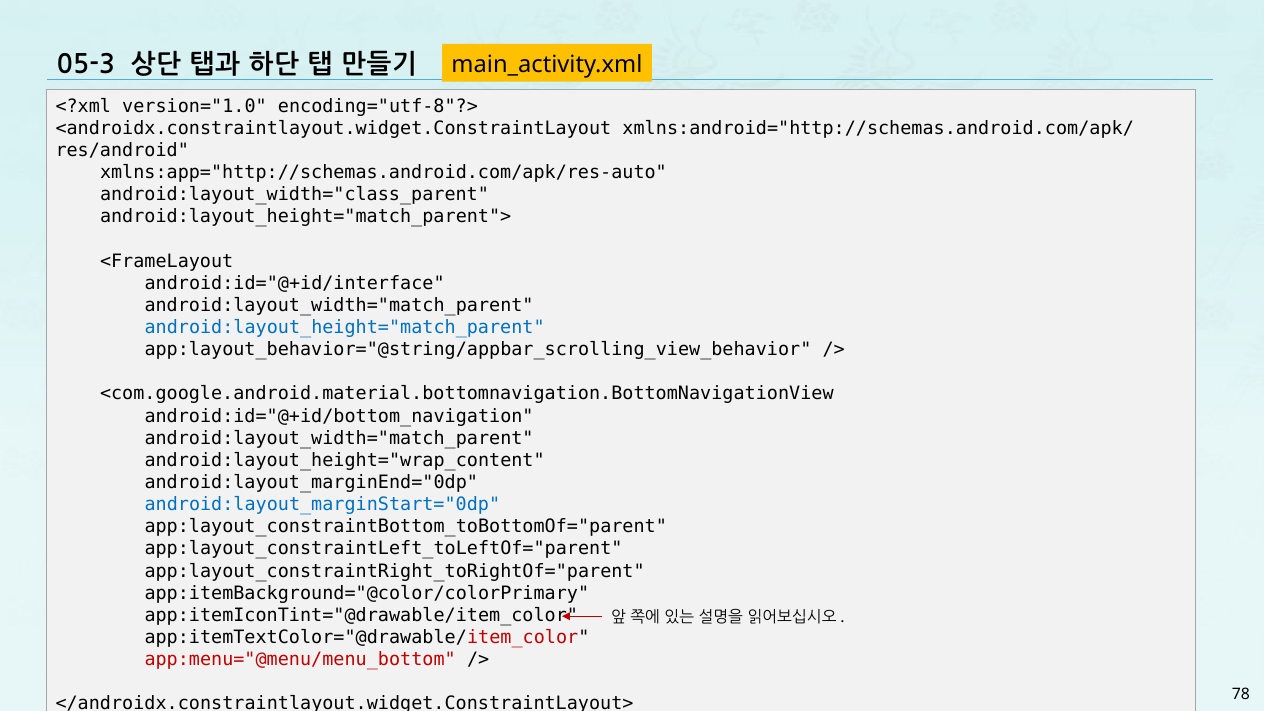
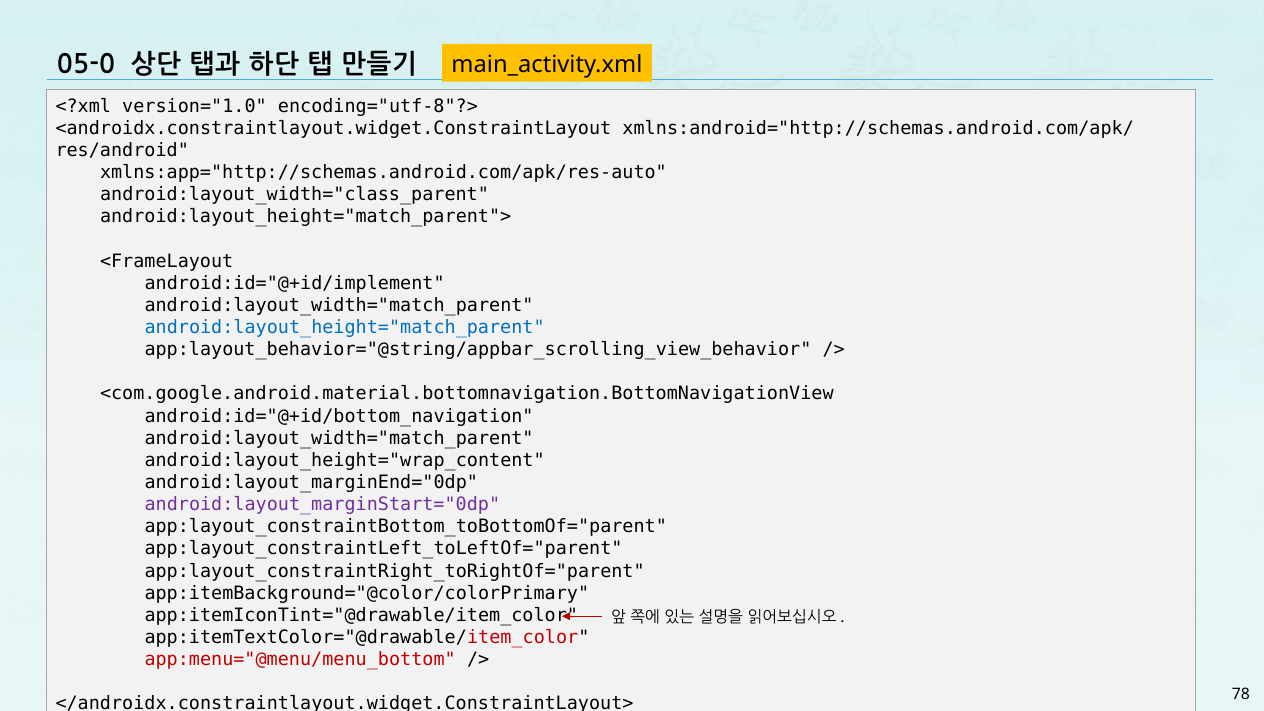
05-3: 05-3 -> 05-0 (86, 65)
android:id="@+id/interface: android:id="@+id/interface -> android:id="@+id/implement (295, 283)
android:layout_marginStart="0dp colour: blue -> purple (322, 505)
